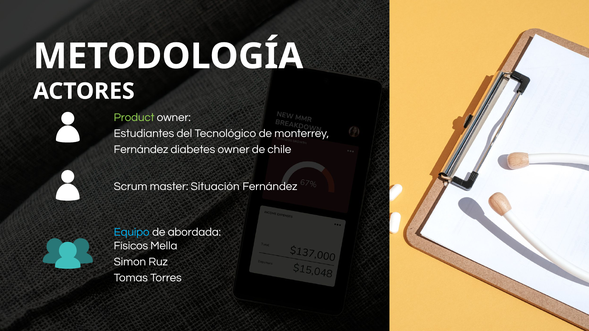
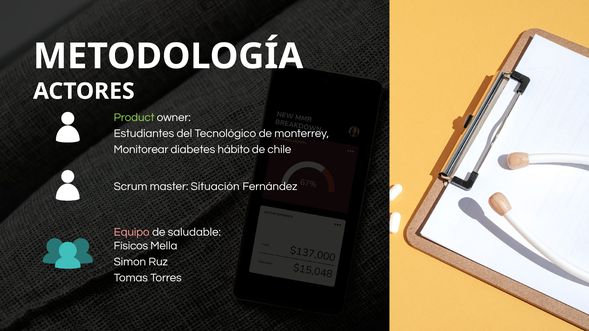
Fernández: Fernández -> Monitorear (141, 150)
diabetes owner: owner -> hábito (234, 150)
Equipo colour: light blue -> pink (132, 232)
abordada: abordada -> saludable (194, 232)
